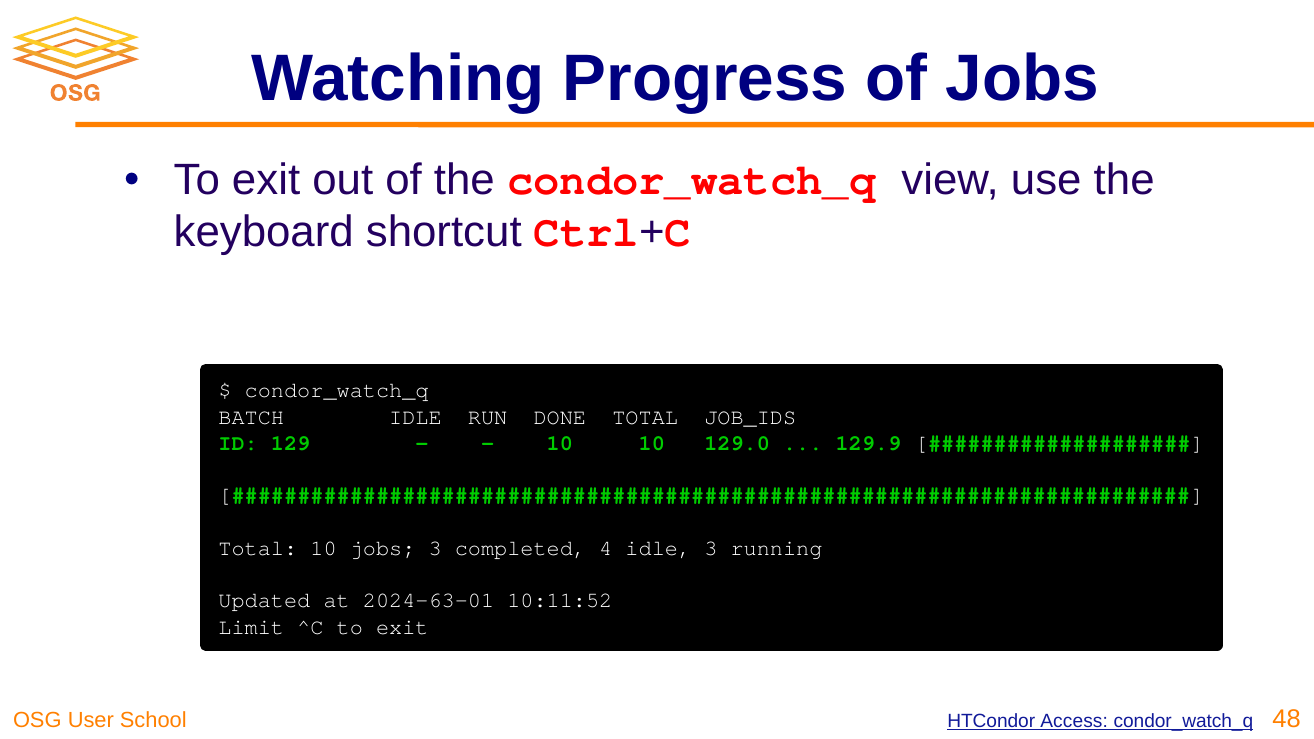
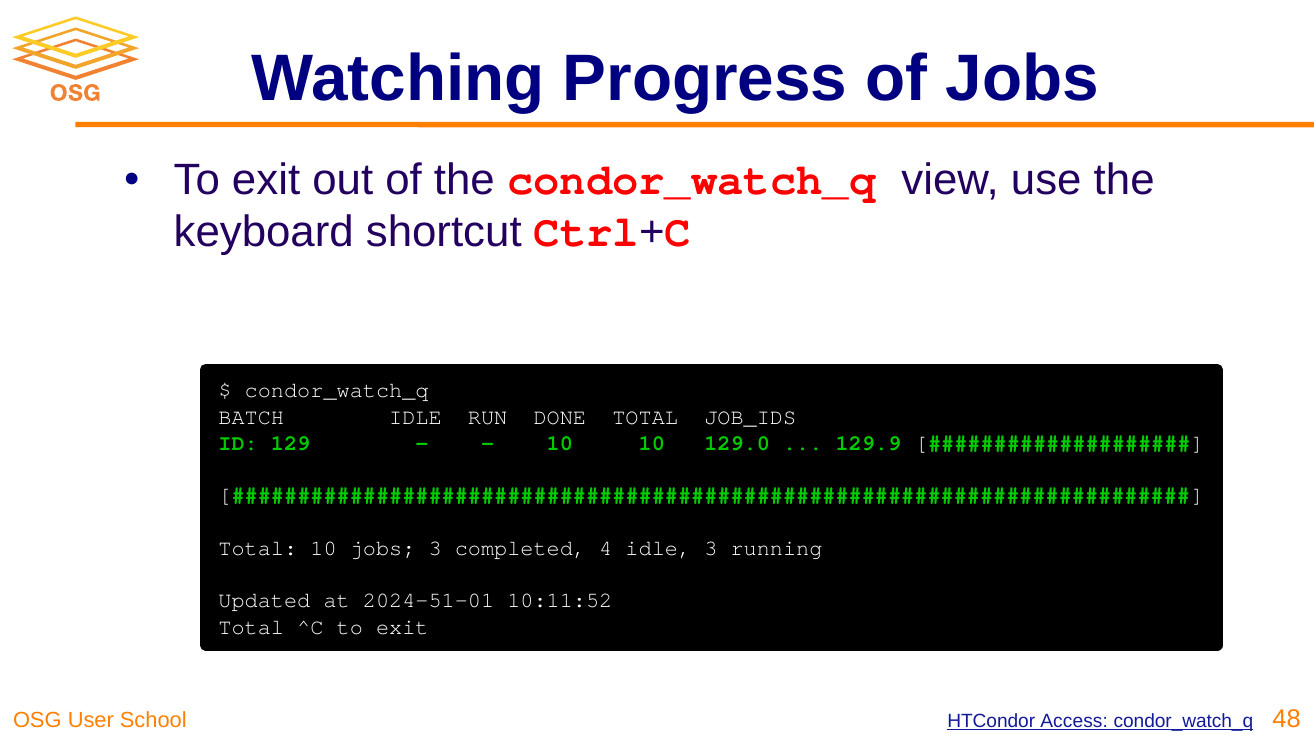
2024-63-01: 2024-63-01 -> 2024-51-01 (429, 601)
Limit: Limit -> Total (251, 627)
